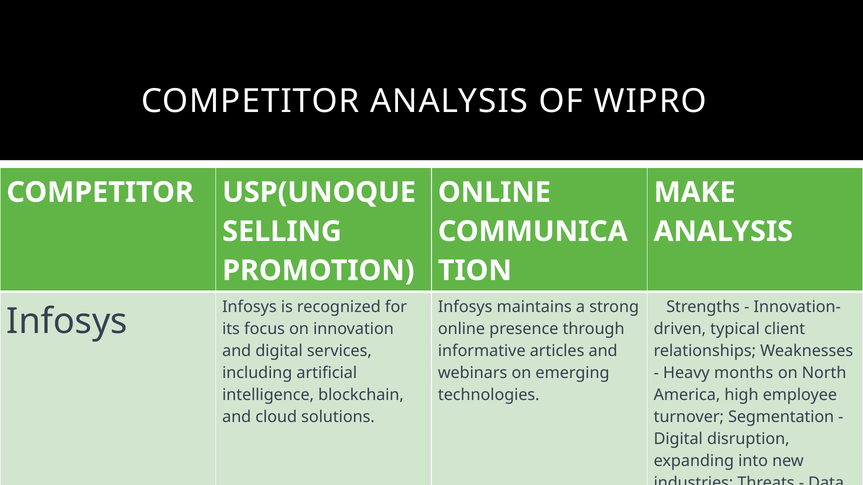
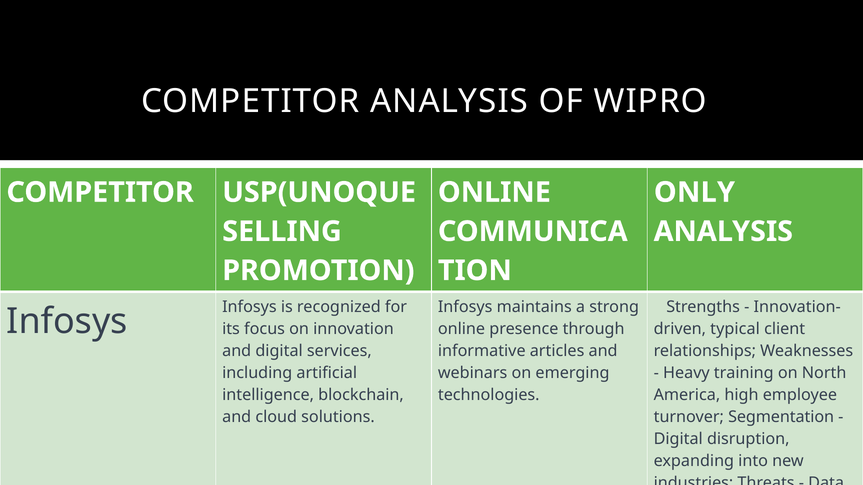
MAKE: MAKE -> ONLY (694, 193)
months: months -> training (744, 373)
